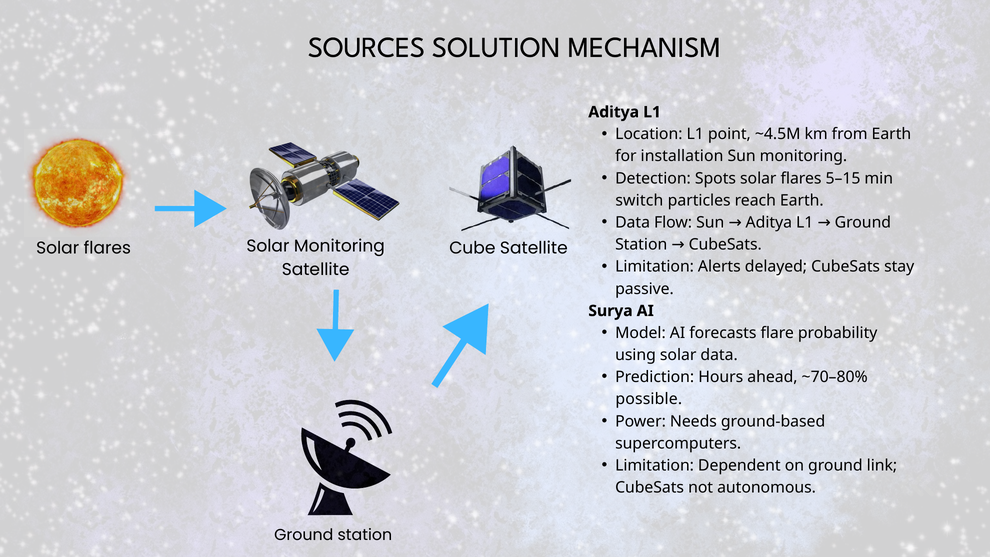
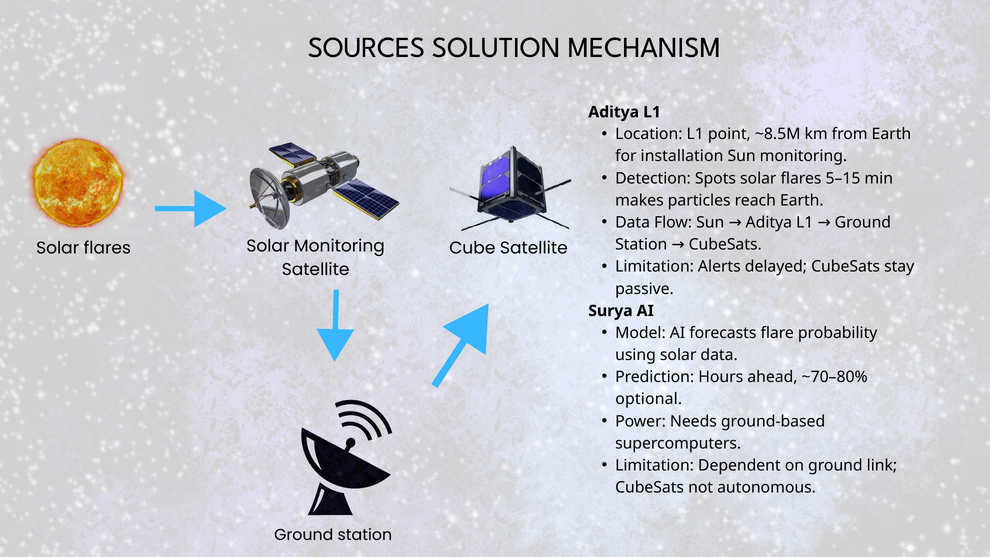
~4.5M: ~4.5M -> ~8.5M (778, 134)
switch: switch -> makes (639, 200)
possible: possible -> optional (649, 399)
